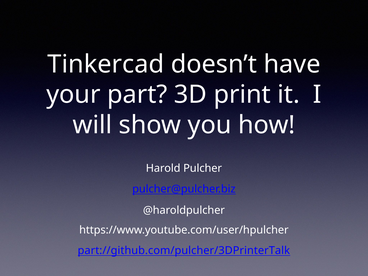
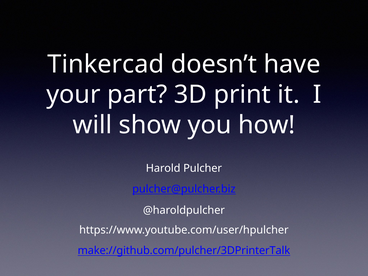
part://github.com/pulcher/3DPrinterTalk: part://github.com/pulcher/3DPrinterTalk -> make://github.com/pulcher/3DPrinterTalk (184, 250)
